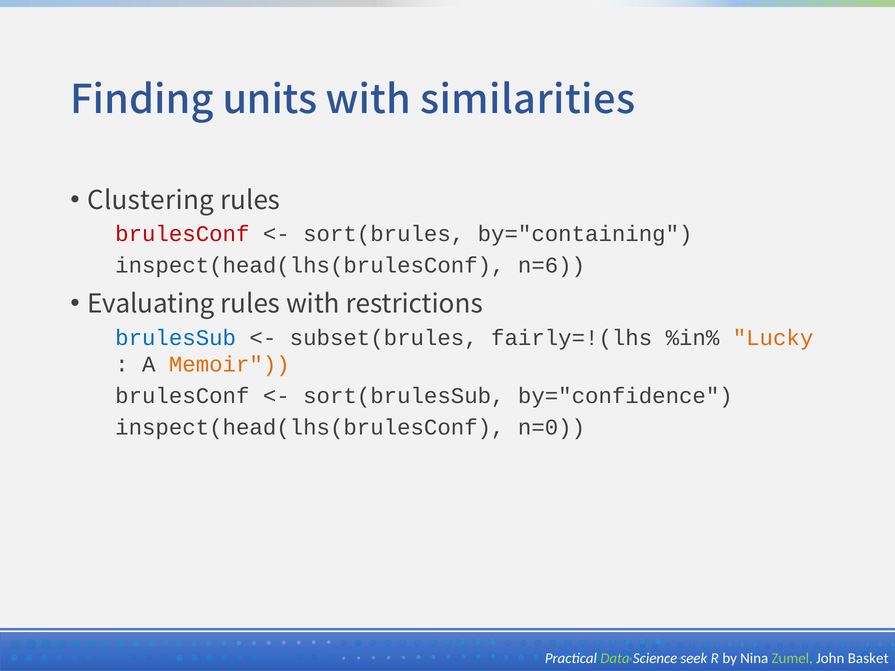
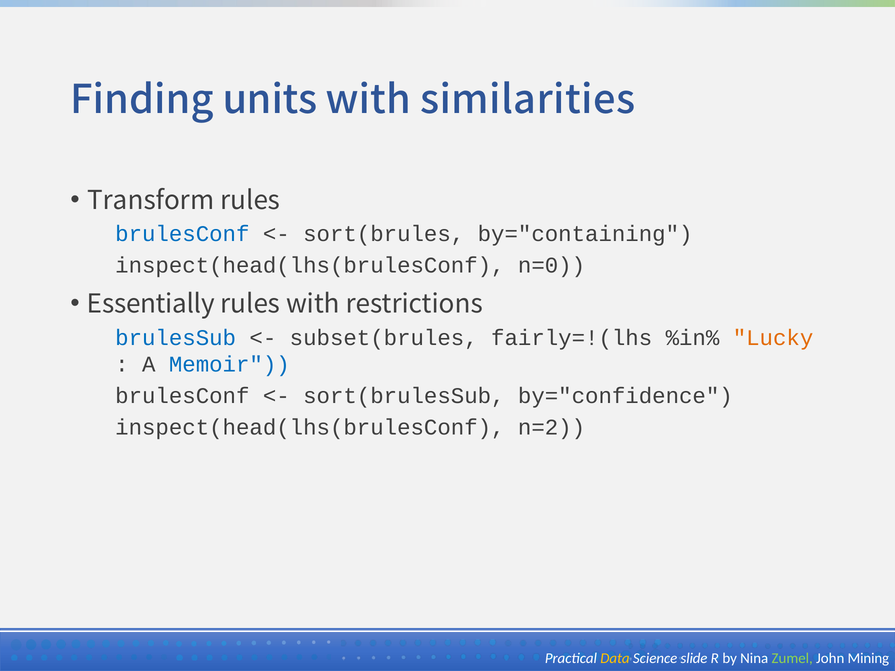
Clustering: Clustering -> Transform (151, 201)
brulesConf colour: red -> blue (182, 234)
n=6: n=6 -> n=0 (552, 266)
Evaluating: Evaluating -> Essentially (151, 304)
Memoir colour: orange -> blue (229, 365)
n=0: n=0 -> n=2 (552, 428)
Data colour: light green -> yellow (615, 659)
seek: seek -> slide (694, 659)
Basket: Basket -> Mining (868, 659)
